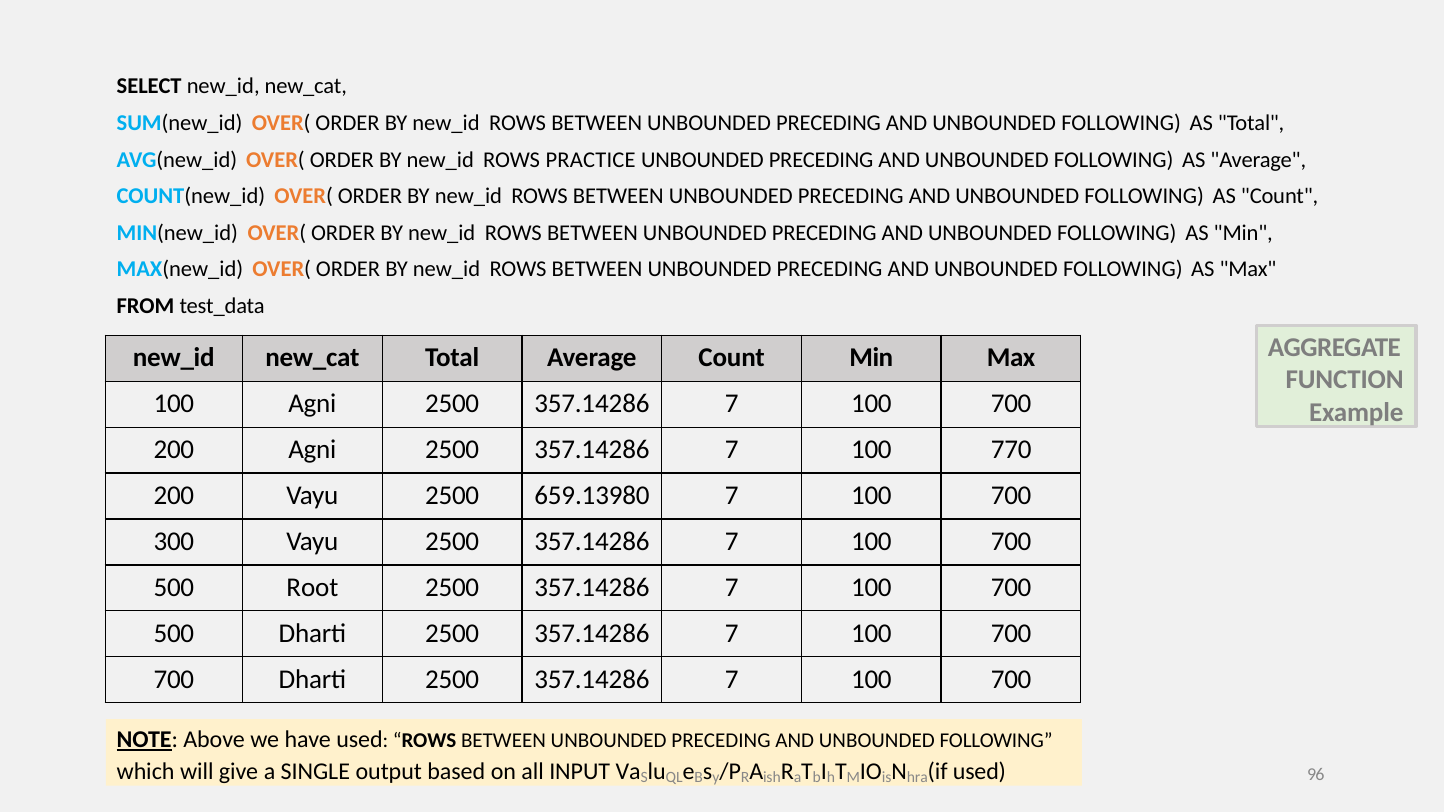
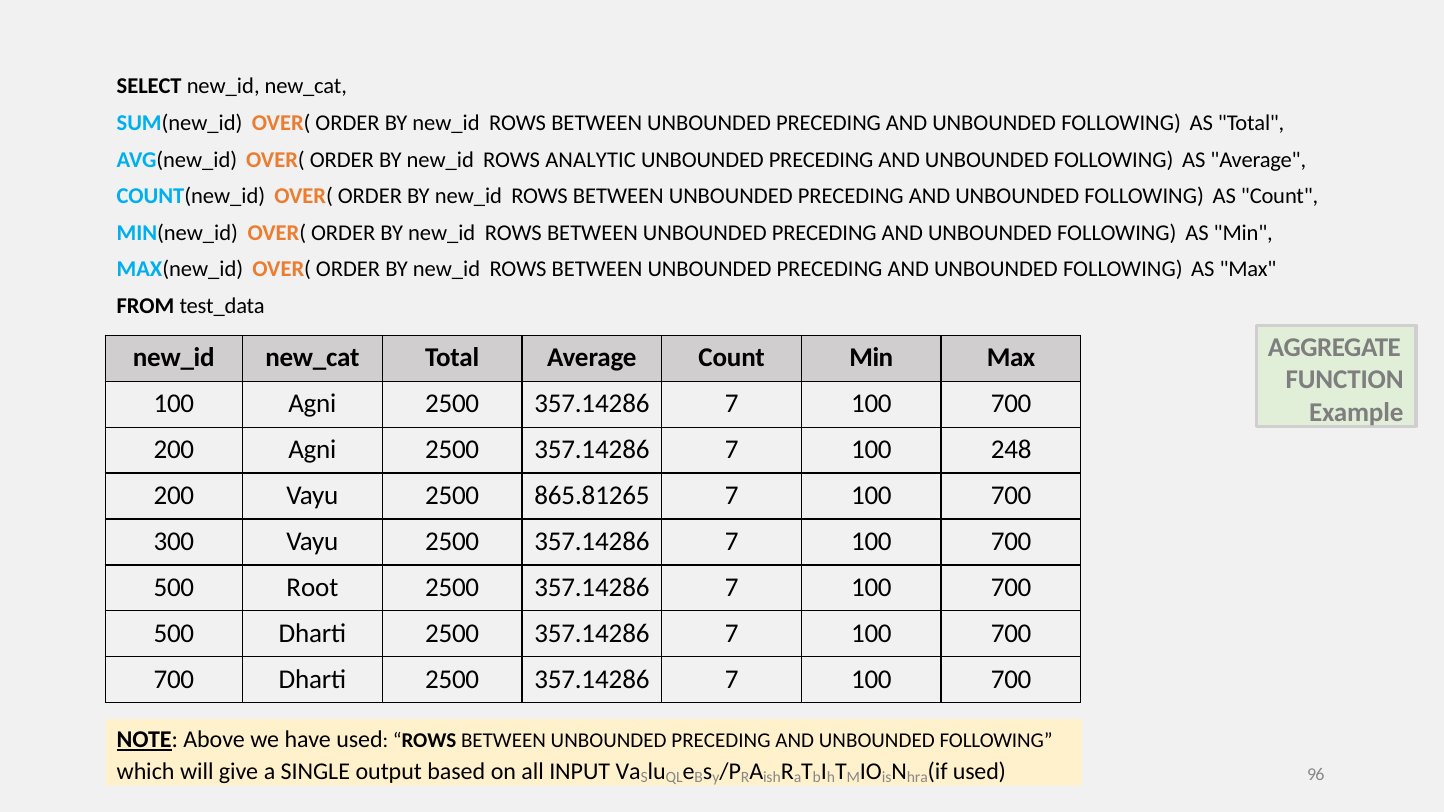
PRACTICE: PRACTICE -> ANALYTIC (591, 160)
770: 770 -> 248 (1011, 450)
659.13980: 659.13980 -> 865.81265 (592, 496)
